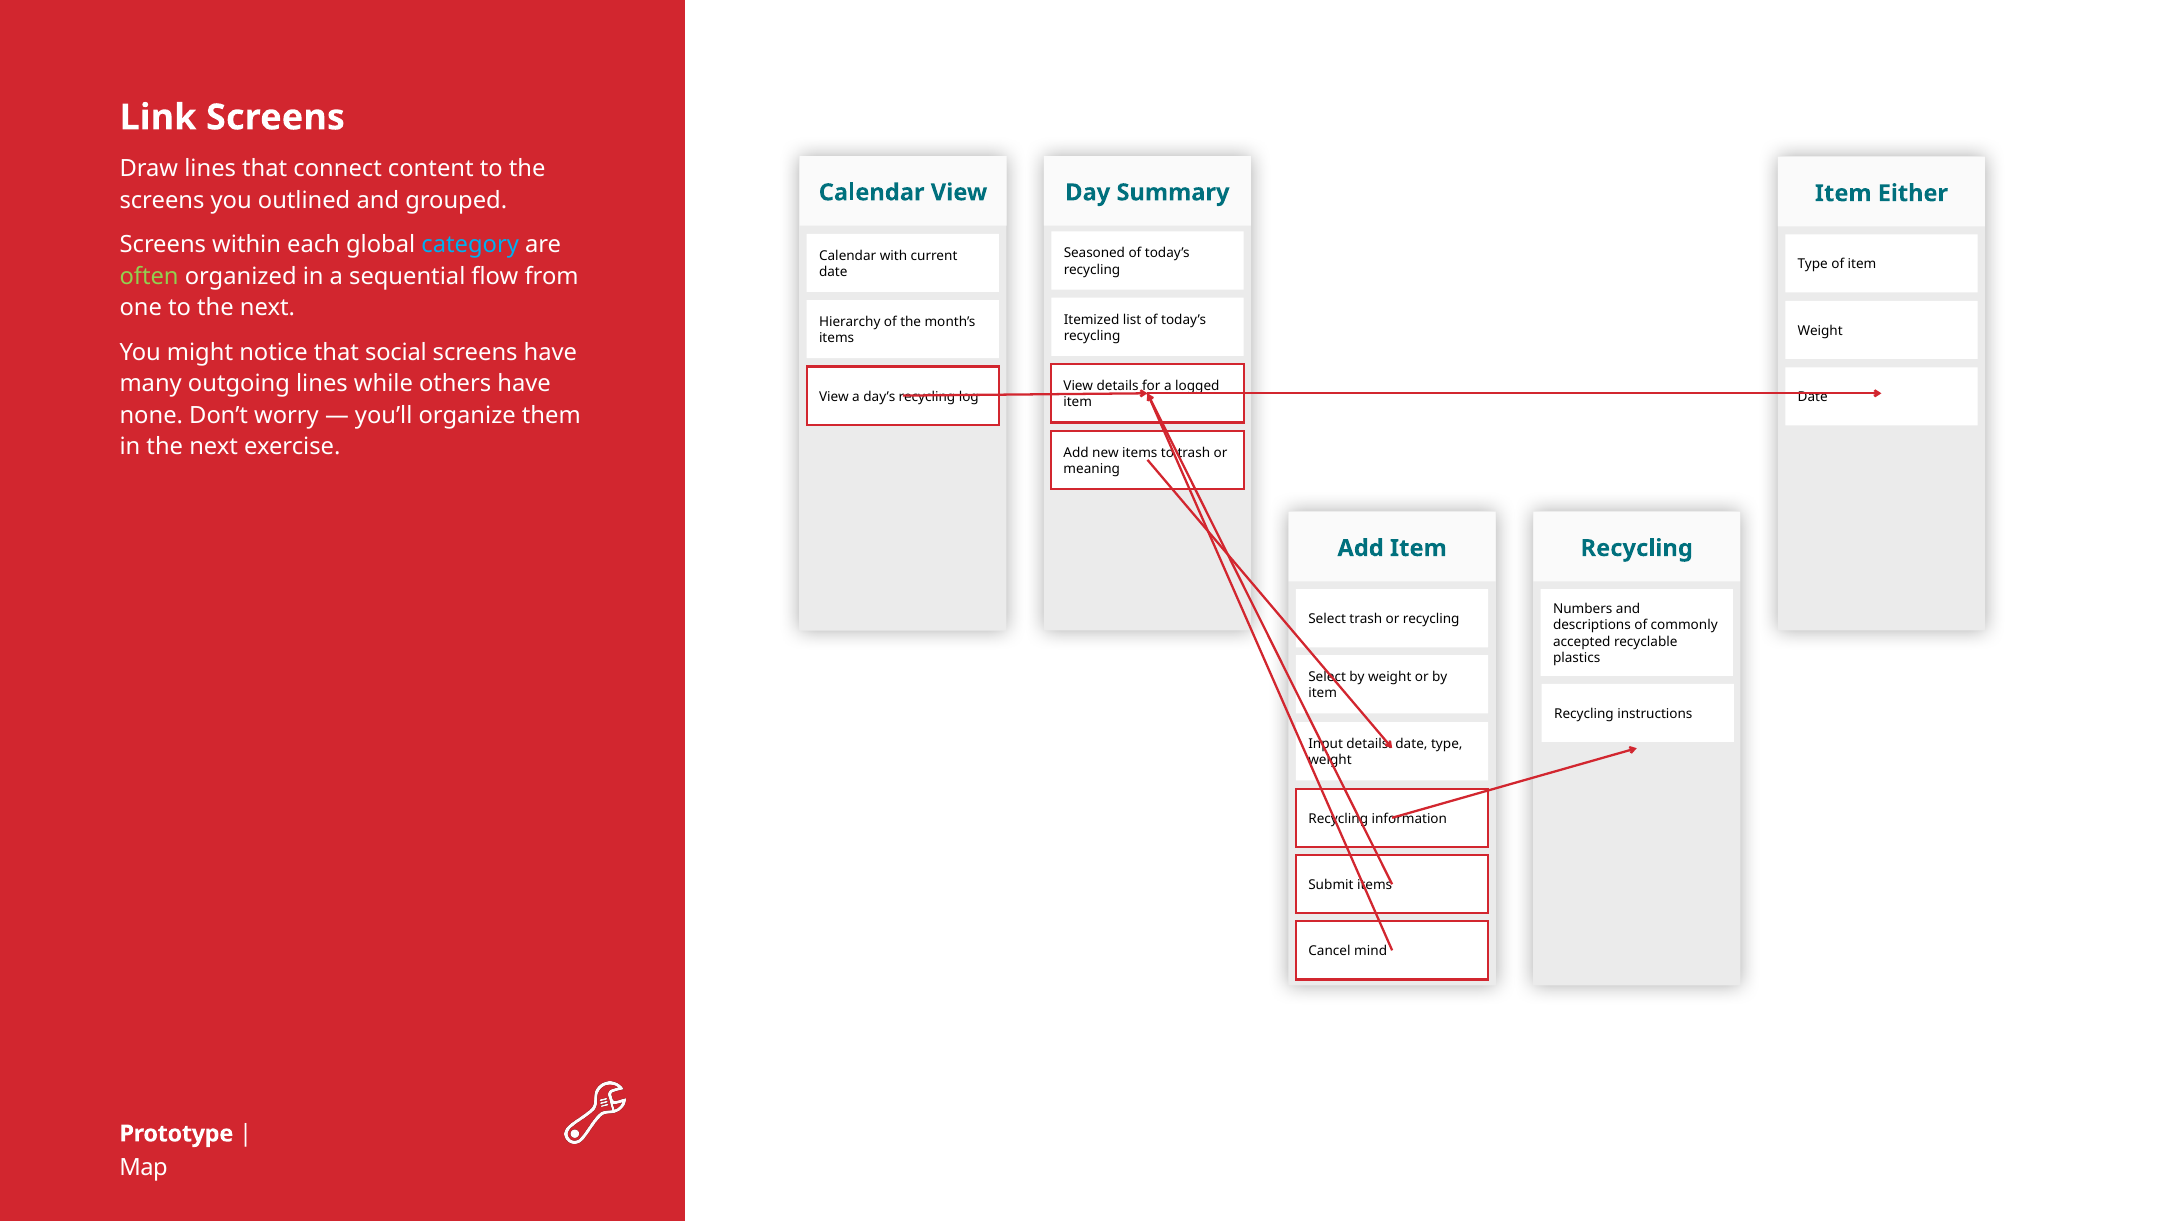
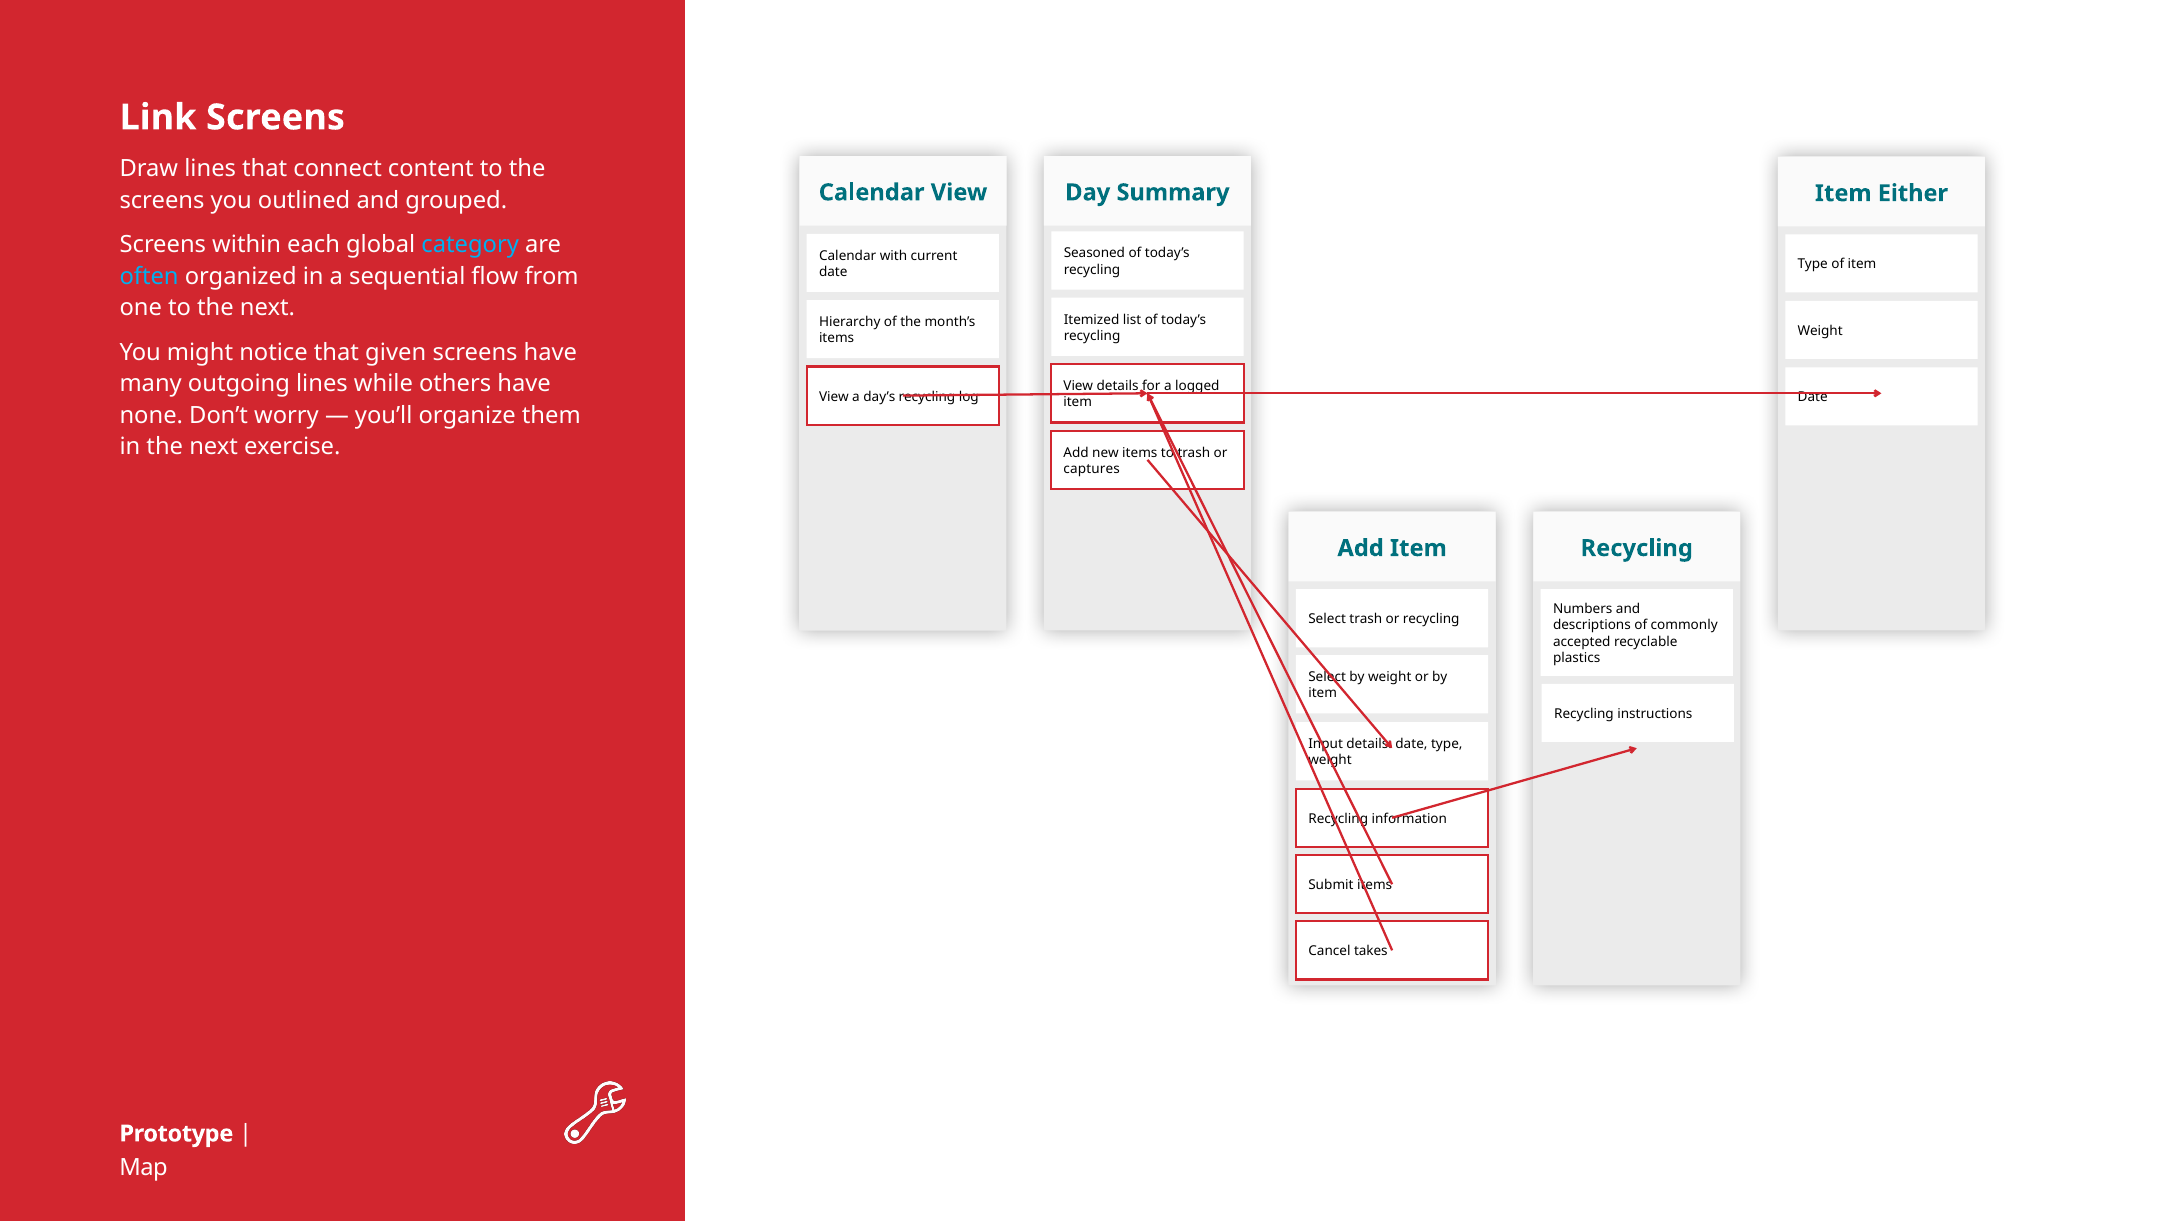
often colour: light green -> light blue (149, 276)
social: social -> given (396, 353)
meaning: meaning -> captures (1092, 469)
mind: mind -> takes (1371, 951)
